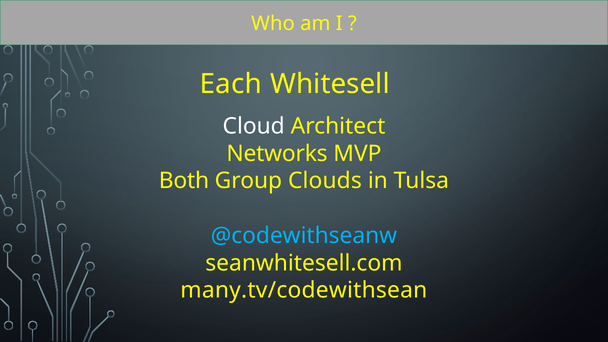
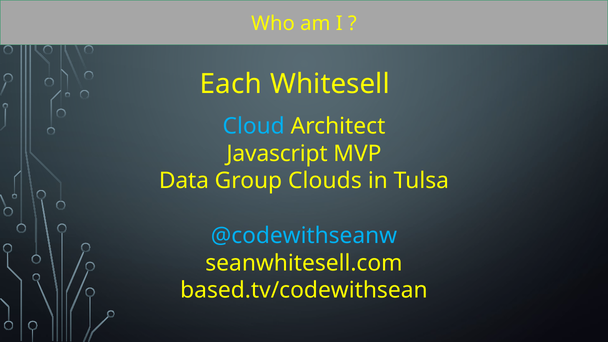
Cloud colour: white -> light blue (254, 126)
Networks: Networks -> Javascript (277, 154)
Both: Both -> Data (184, 181)
many.tv/codewithsean: many.tv/codewithsean -> based.tv/codewithsean (304, 290)
